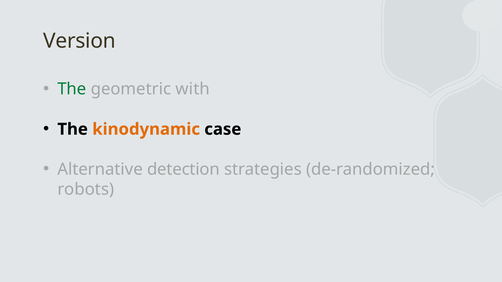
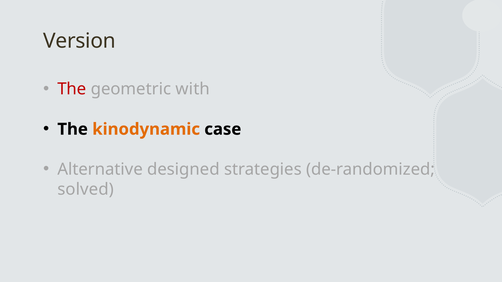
The colour: green -> red (72, 89)
detection: detection -> designed (183, 170)
robots: robots -> solved (86, 190)
